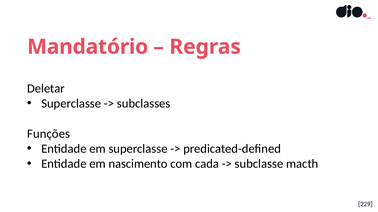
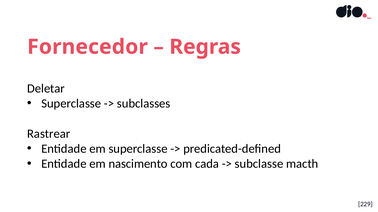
Mandatório: Mandatório -> Fornecedor (87, 47)
Funções: Funções -> Rastrear (49, 134)
